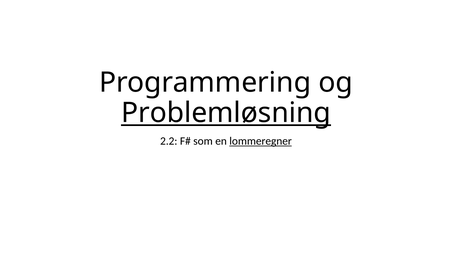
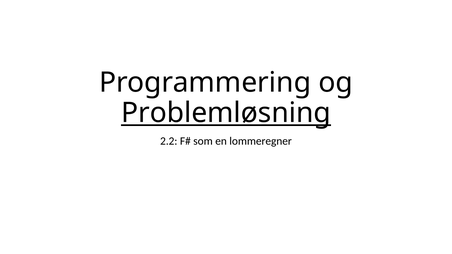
lommeregner underline: present -> none (261, 141)
